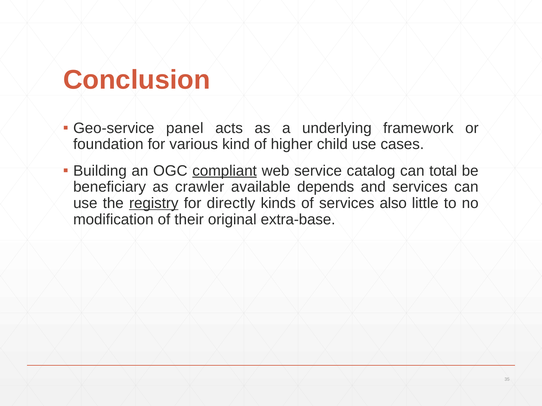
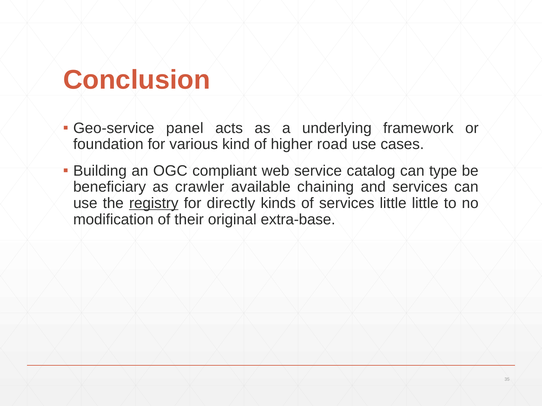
child: child -> road (332, 144)
compliant underline: present -> none (225, 171)
total: total -> type (443, 171)
depends: depends -> chaining (326, 187)
services also: also -> little (393, 203)
